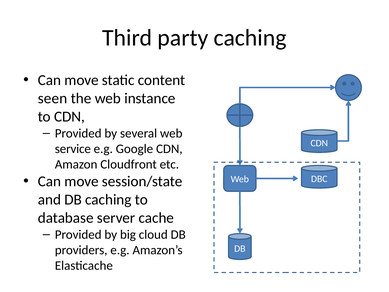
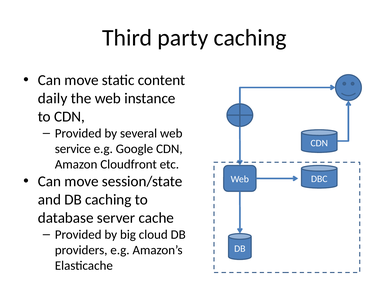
seen: seen -> daily (53, 98)
